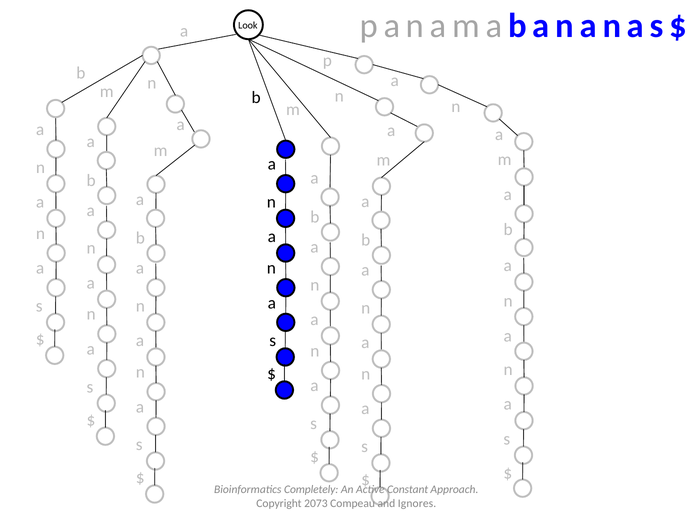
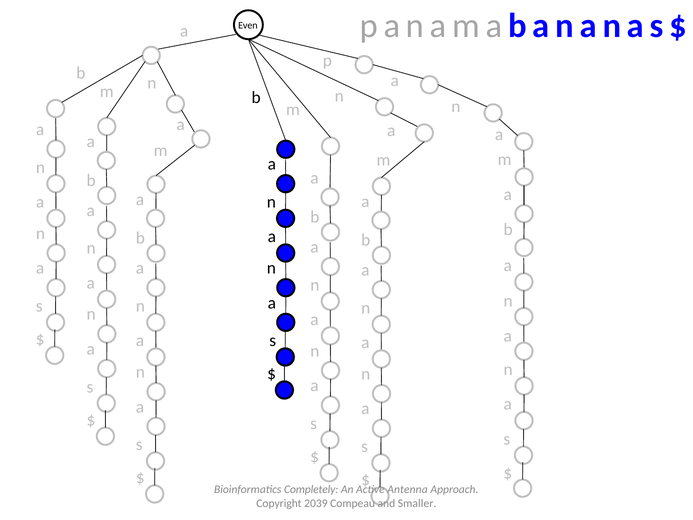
Look: Look -> Even (248, 25)
Constant: Constant -> Antenna (407, 489)
2073: 2073 -> 2039 (316, 503)
Ignores: Ignores -> Smaller (417, 503)
